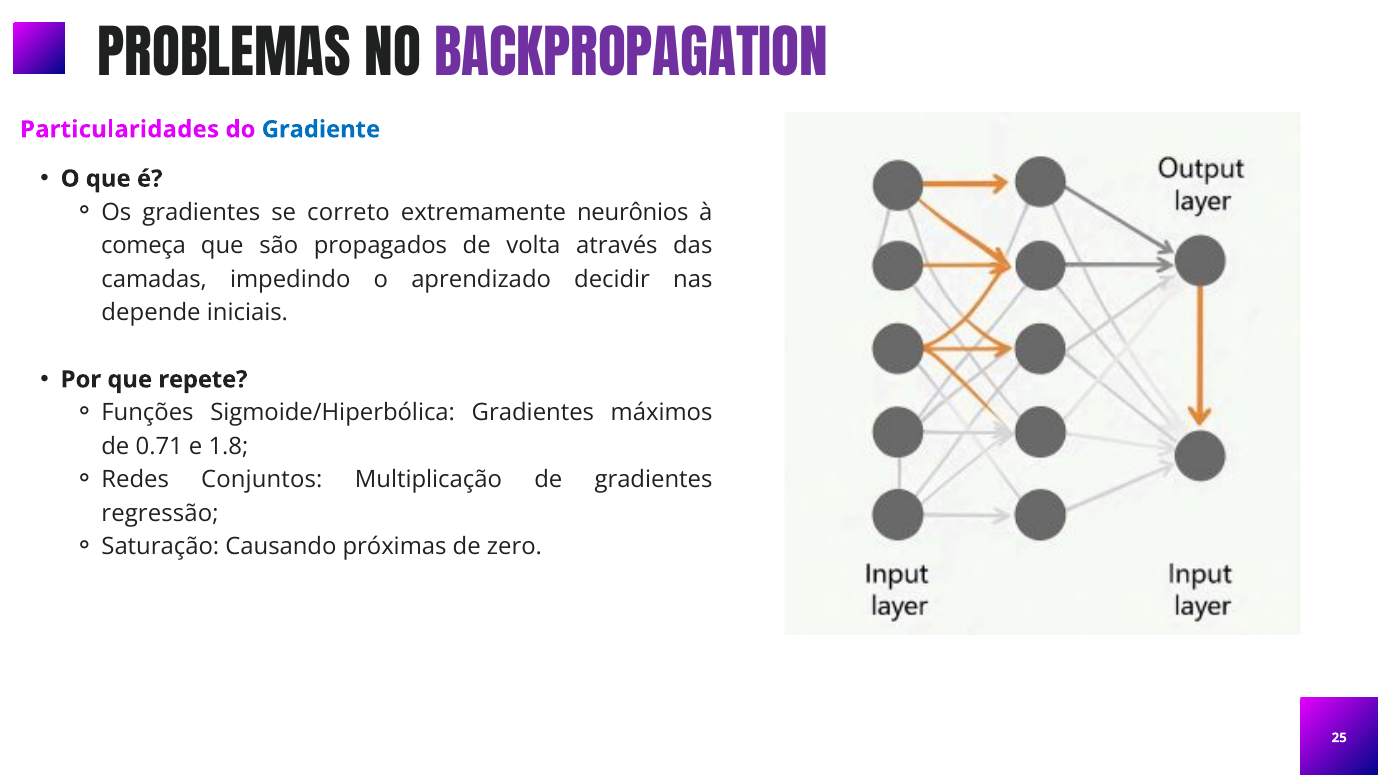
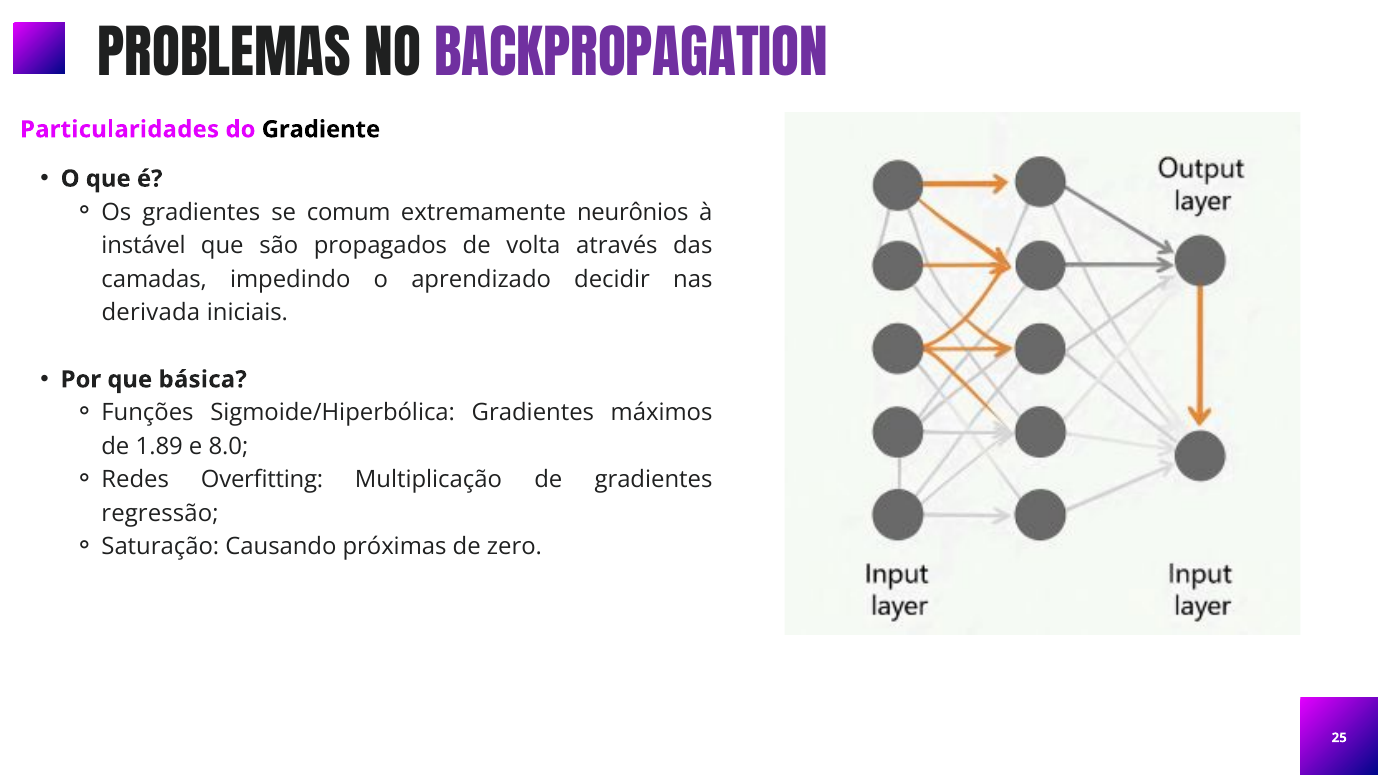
Gradiente colour: blue -> black (321, 129)
correto: correto -> comum (349, 212)
começa: começa -> instável (143, 246)
depende: depende -> derivada (151, 313)
repete: repete -> básica (203, 380)
0.71: 0.71 -> 1.89 (159, 447)
1.8: 1.8 -> 8.0 (228, 447)
Conjuntos: Conjuntos -> Overfitting (262, 480)
